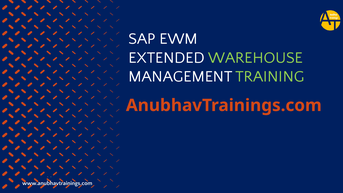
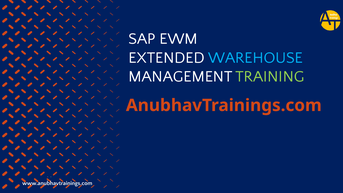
WAREHOUSE colour: light green -> light blue (255, 58)
